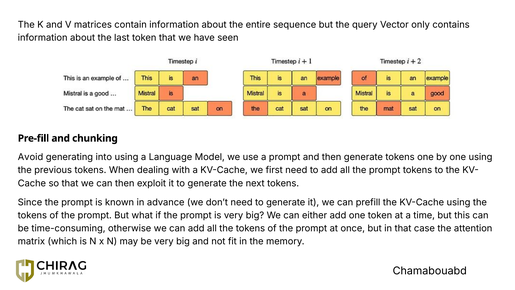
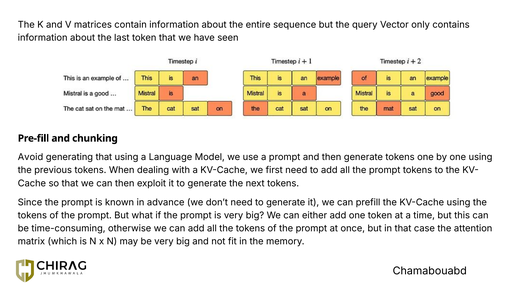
generating into: into -> that (104, 157)
